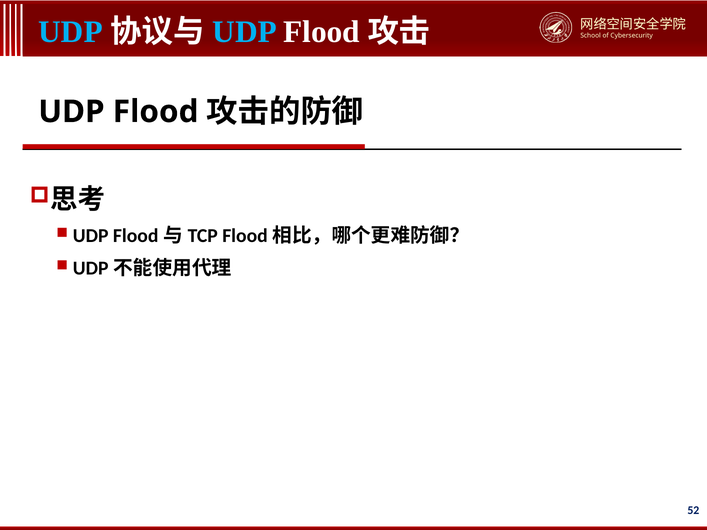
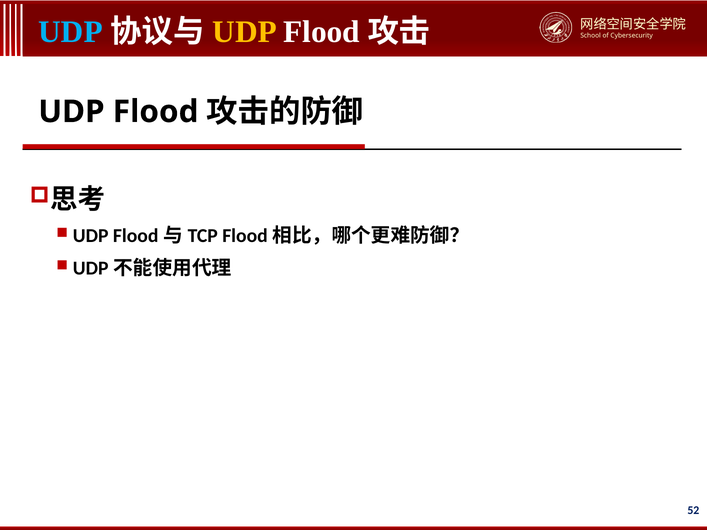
UDP colour: light blue -> yellow (245, 32)
